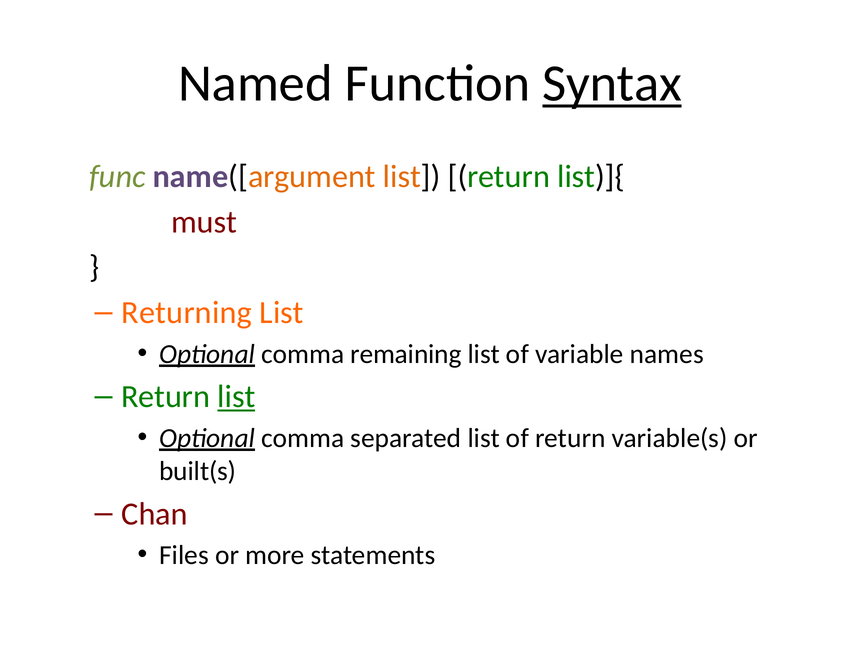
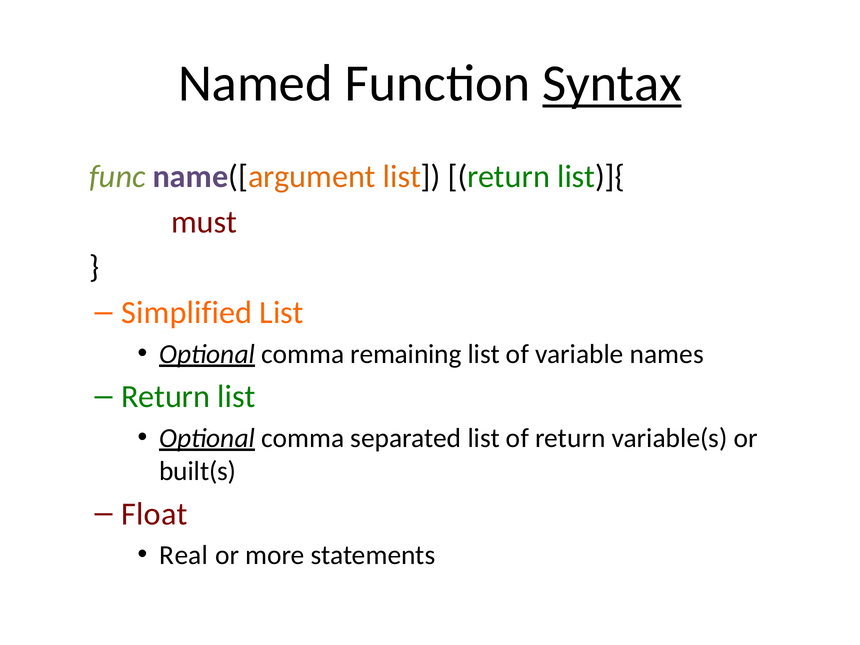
Returning: Returning -> Simplified (187, 313)
list underline: present -> none (236, 397)
Chan: Chan -> Float (154, 514)
Files: Files -> Real (184, 555)
